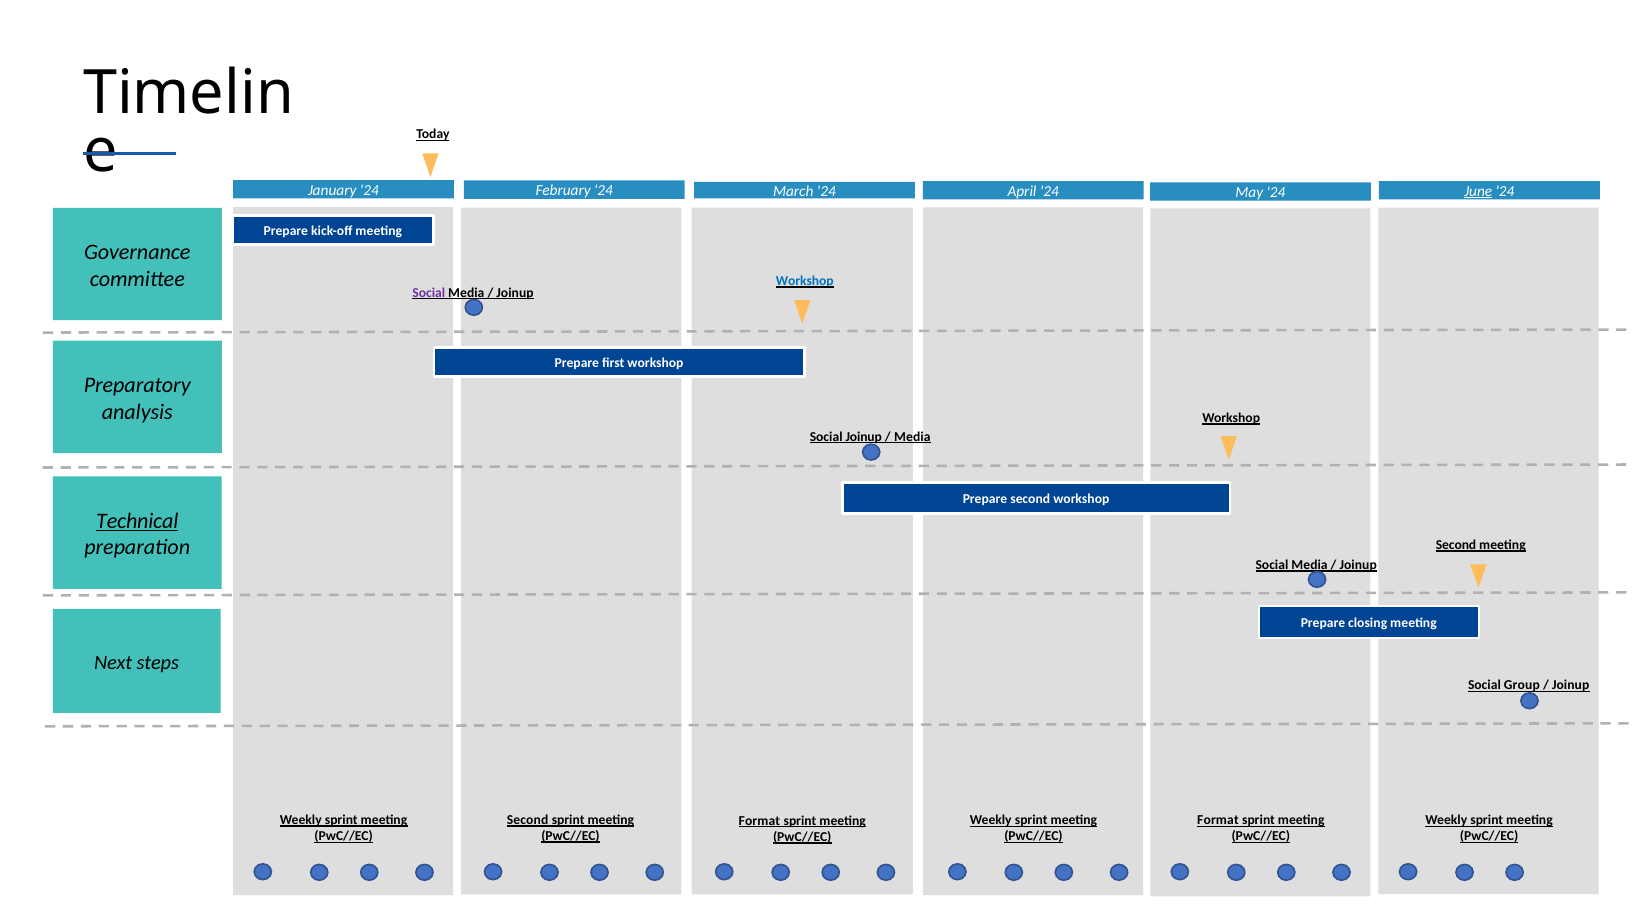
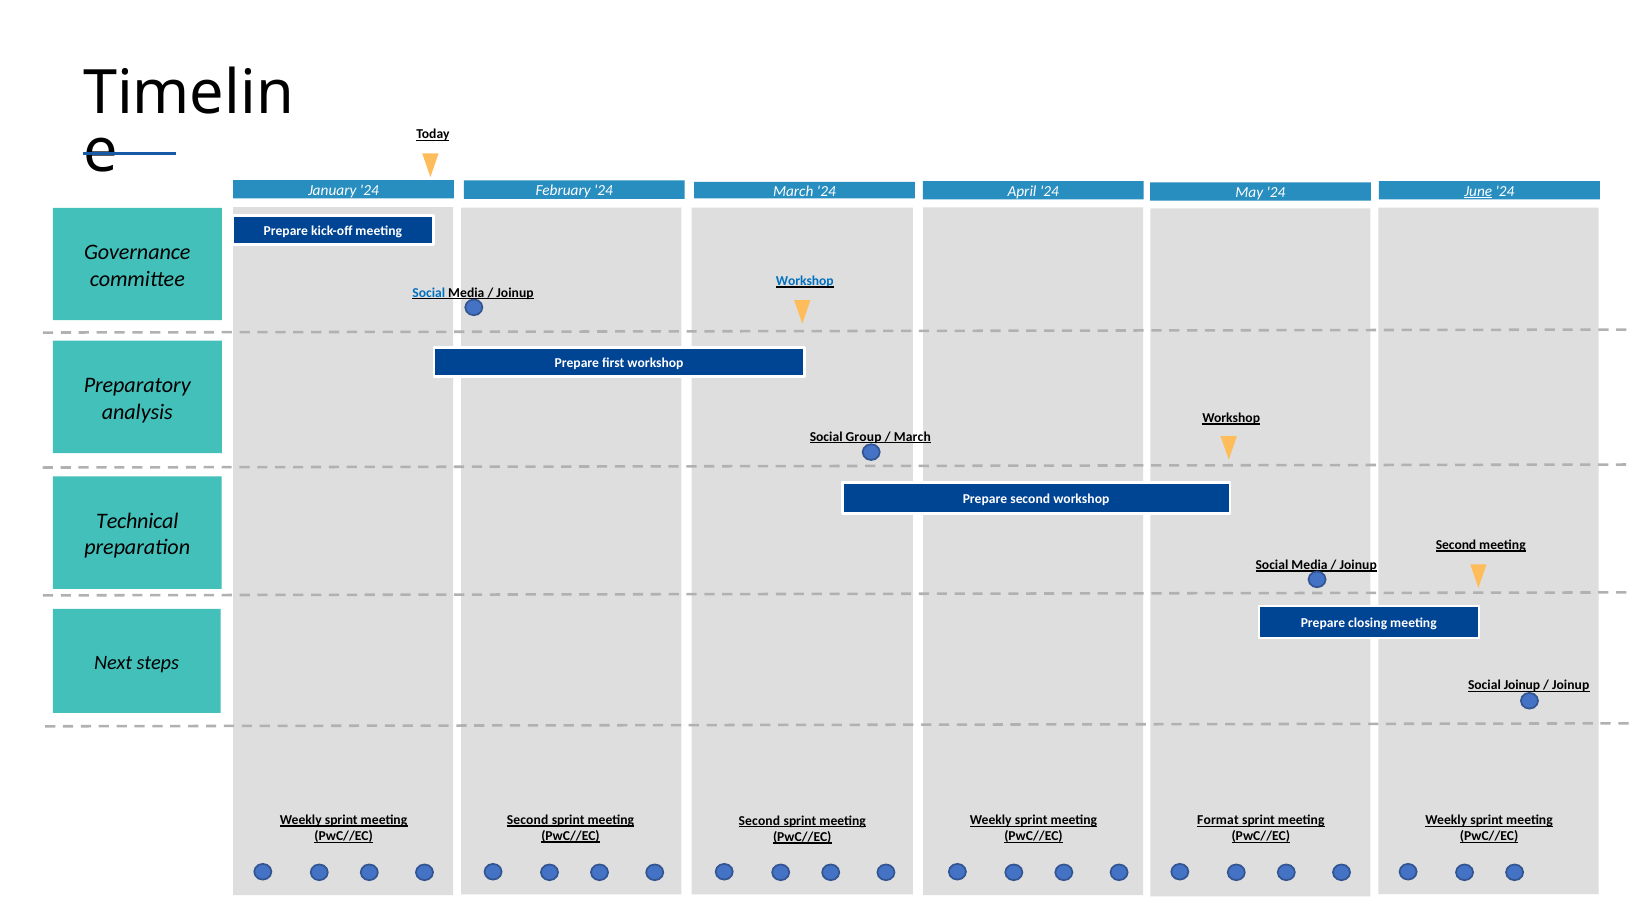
Social colour: purple -> blue (429, 293)
Social Joinup: Joinup -> Group (864, 437)
Media: Media -> March (912, 437)
Technical underline: present -> none (137, 521)
Social Group: Group -> Joinup (1522, 685)
Format: Format -> Second (759, 821)
